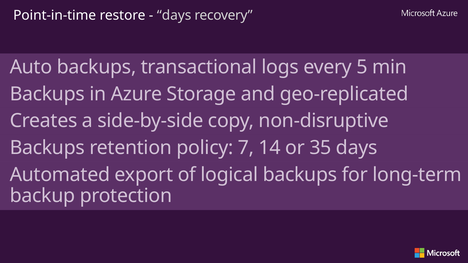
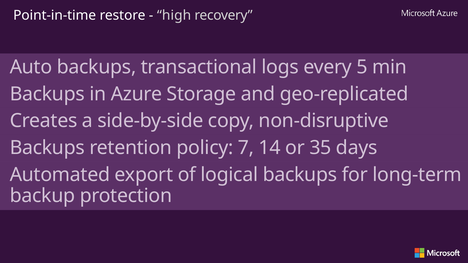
days: days -> high (174, 15)
